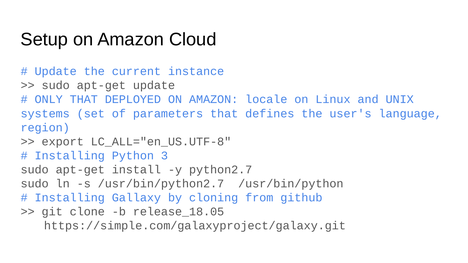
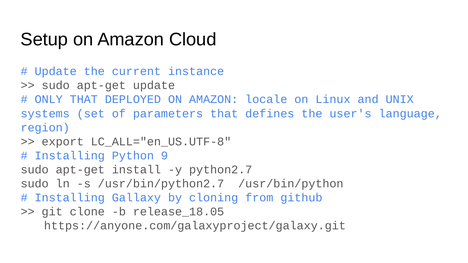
3: 3 -> 9 (165, 156)
https://simple.com/galaxyproject/galaxy.git: https://simple.com/galaxyproject/galaxy.git -> https://anyone.com/galaxyproject/galaxy.git (195, 226)
